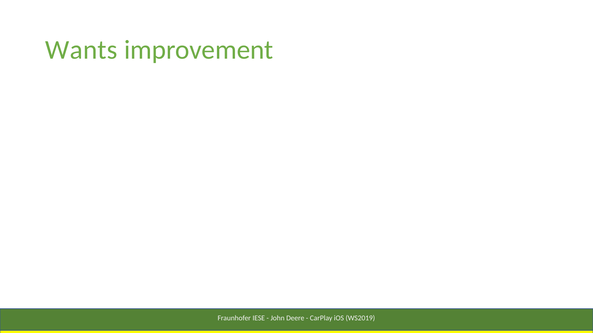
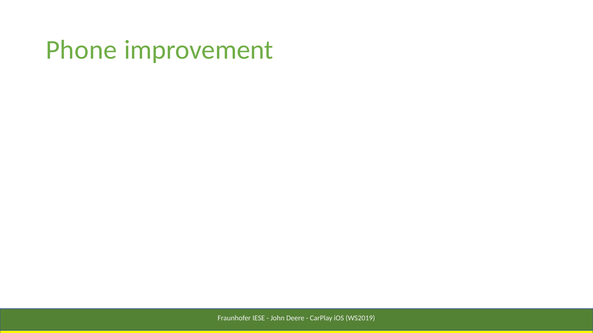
Wants: Wants -> Phone (81, 50)
